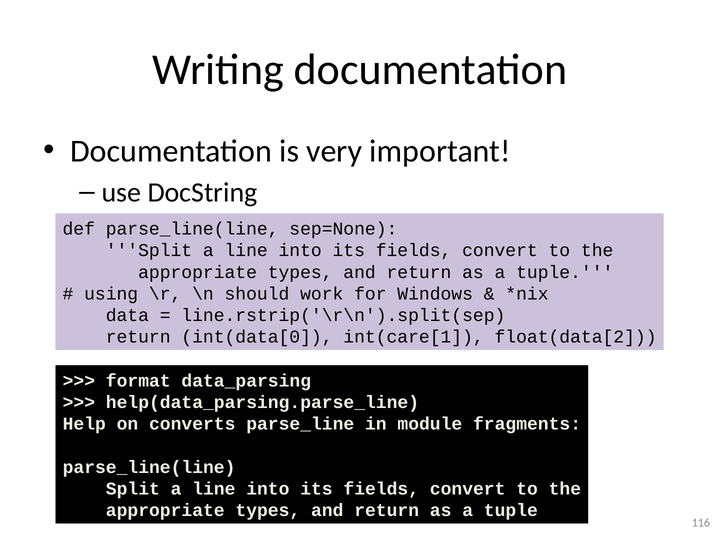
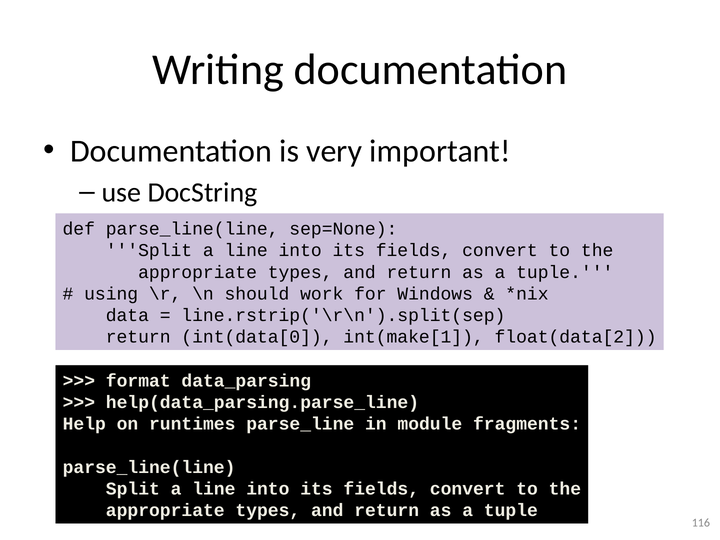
int(care[1: int(care[1 -> int(make[1 (414, 337)
converts: converts -> runtimes (192, 424)
